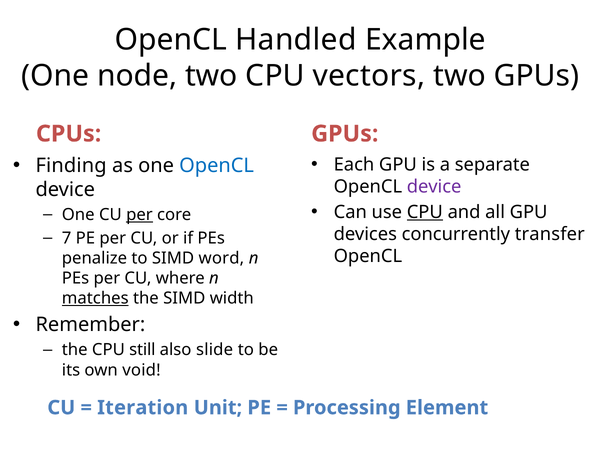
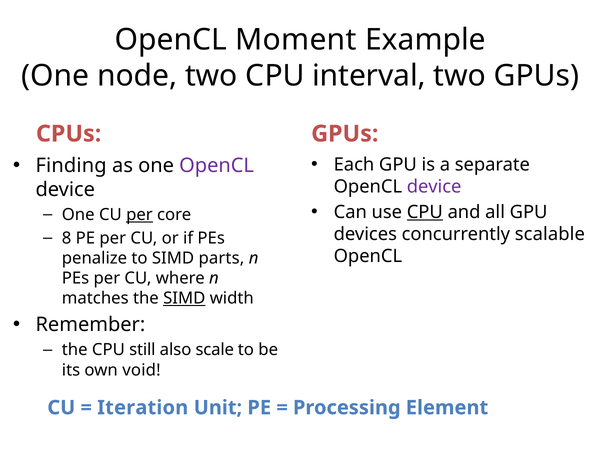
Handled: Handled -> Moment (296, 40)
vectors: vectors -> interval (369, 76)
OpenCL colour: blue -> purple (217, 165)
transfer: transfer -> scalable (550, 234)
7: 7 -> 8 (67, 238)
word: word -> parts (221, 258)
matches underline: present -> none (95, 298)
SIMD underline: none -> present (184, 298)
slide: slide -> scale (215, 350)
